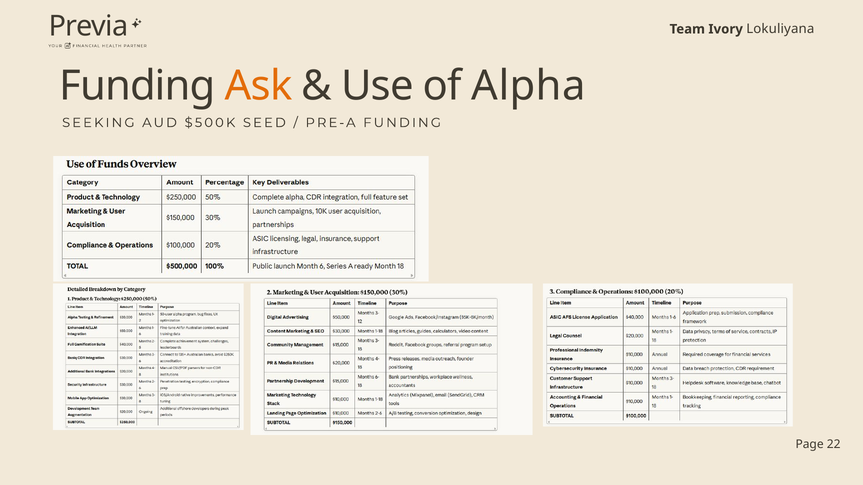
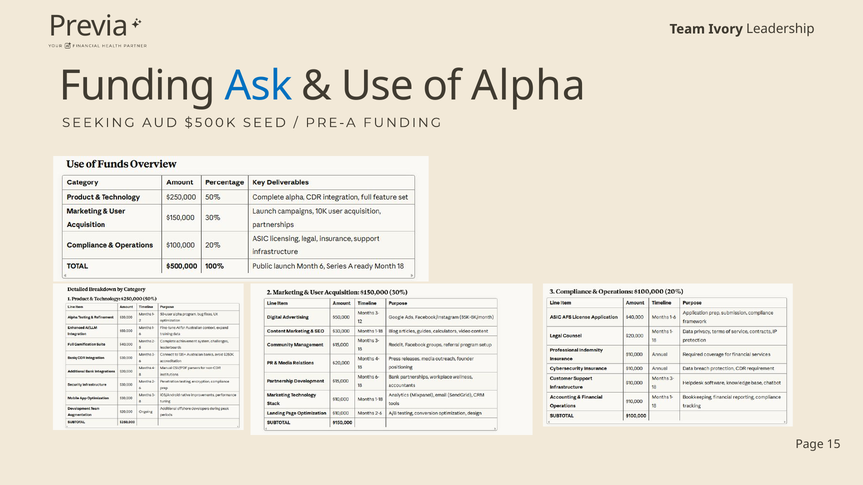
Lokuliyana: Lokuliyana -> Leadership (780, 29)
Ask colour: orange -> blue (259, 86)
22: 22 -> 15 (834, 445)
